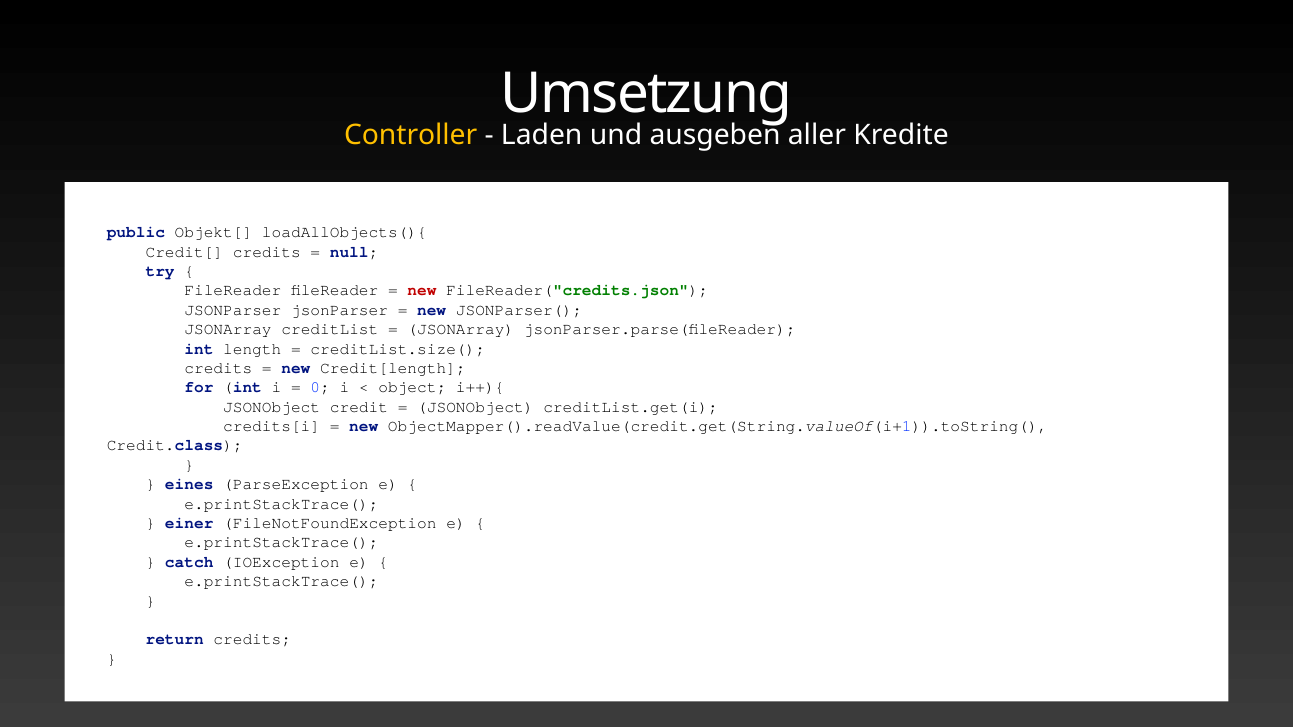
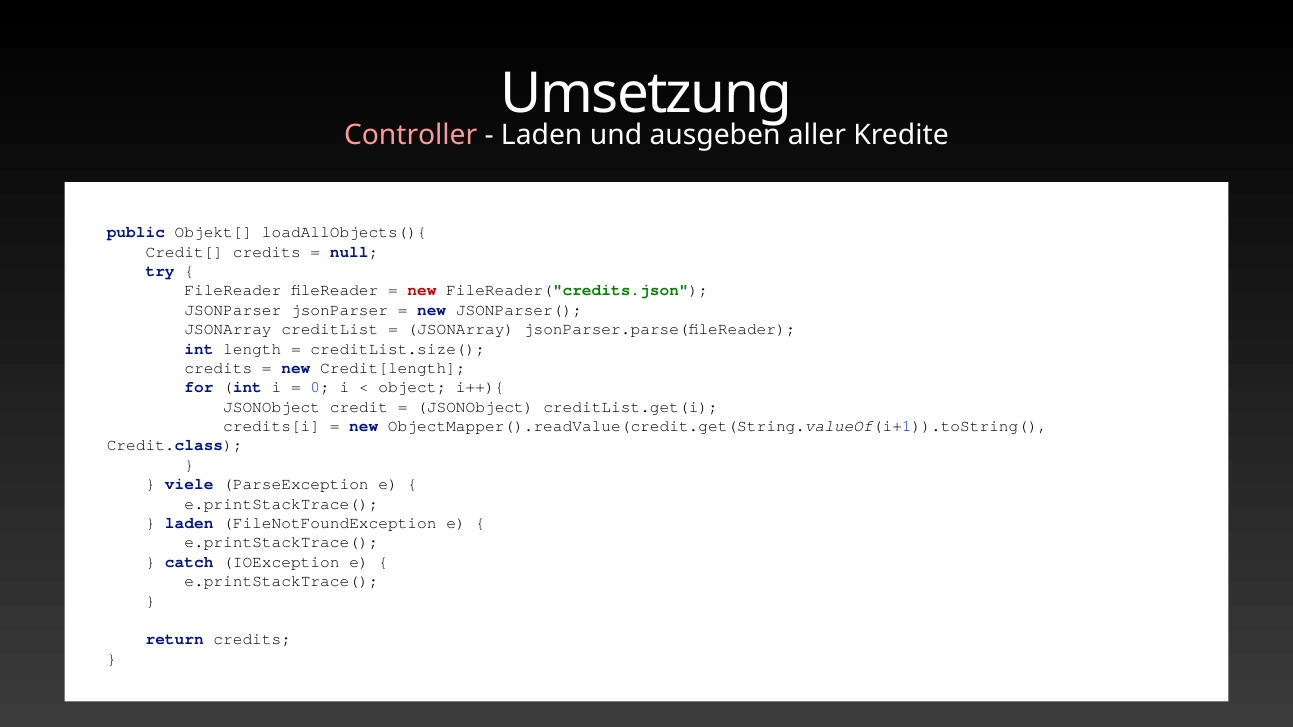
Controller colour: yellow -> pink (411, 135)
eines: eines -> viele (189, 485)
einer: einer -> laden (189, 523)
